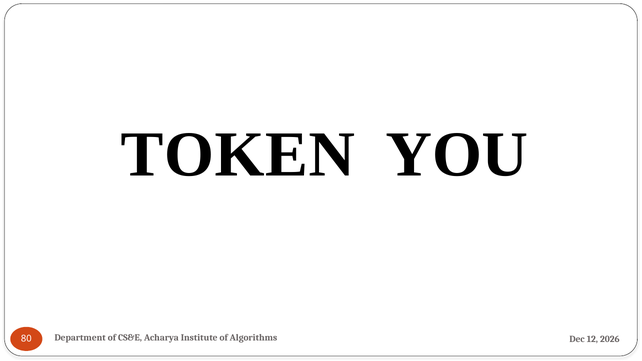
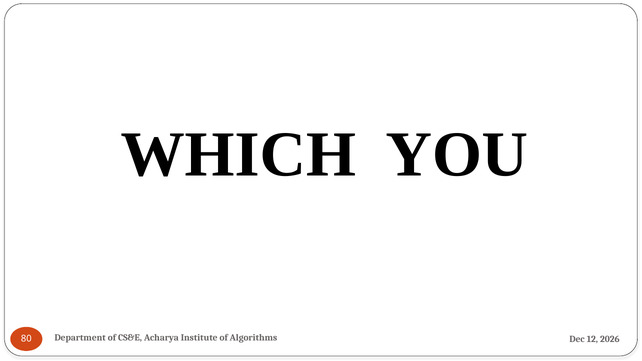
TOKEN: TOKEN -> WHICH (238, 155)
